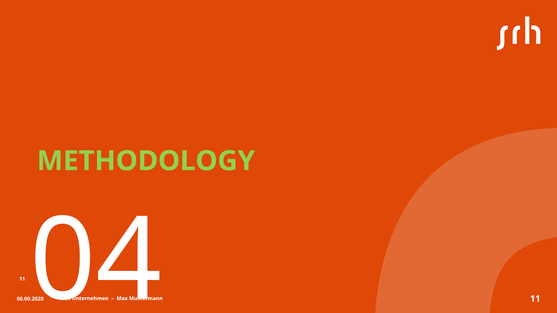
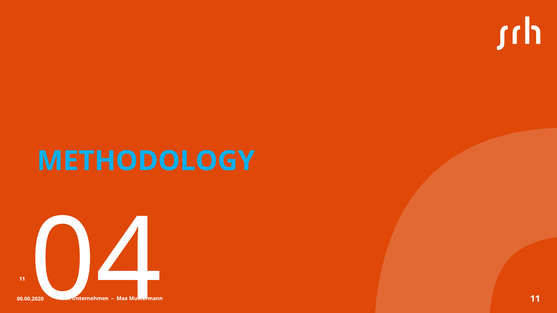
METHODOLOGY colour: light green -> light blue (146, 161)
